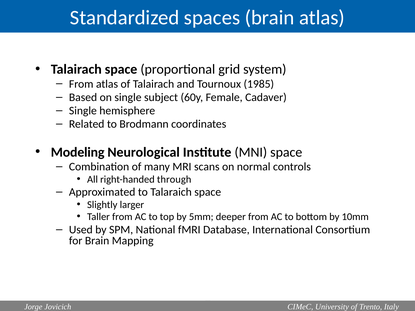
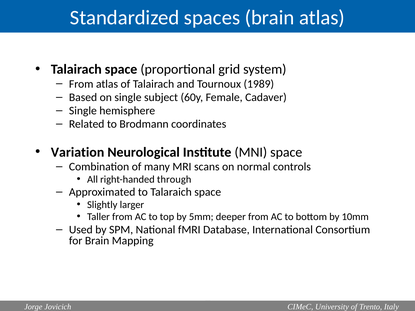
1985: 1985 -> 1989 (259, 84)
Modeling: Modeling -> Variation (78, 152)
